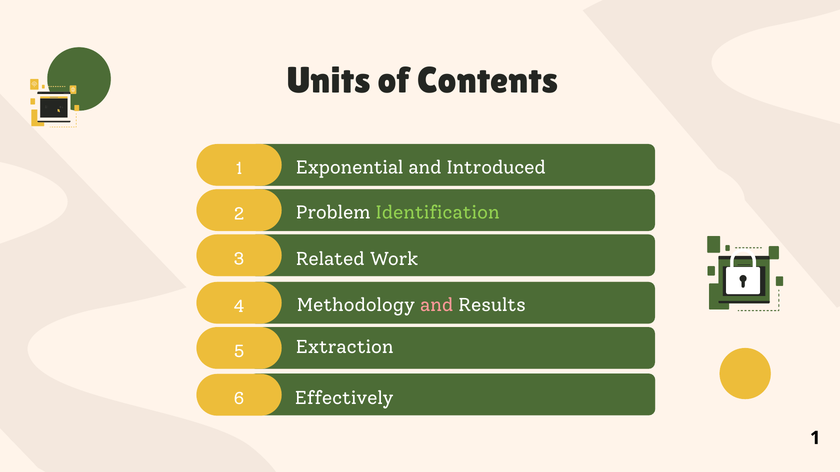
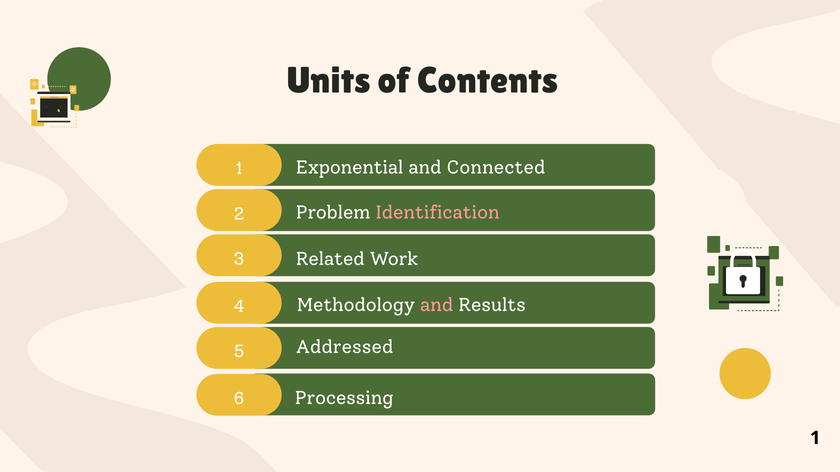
Introduced: Introduced -> Connected (496, 168)
Identification colour: light green -> pink (438, 213)
Extraction: Extraction -> Addressed (345, 347)
Effectively: Effectively -> Processing (344, 399)
